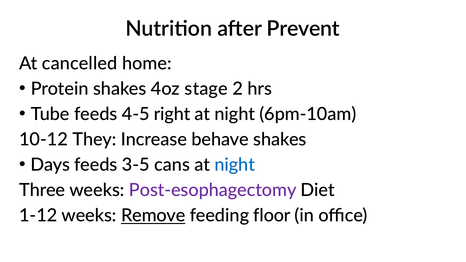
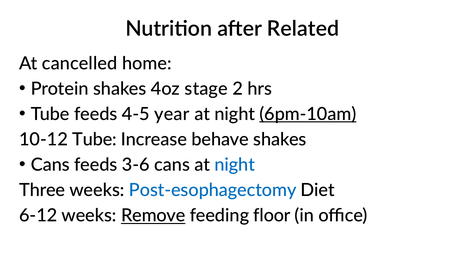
Prevent: Prevent -> Related (303, 29)
right: right -> year (172, 114)
6pm-10am underline: none -> present (308, 114)
10-12 They: They -> Tube (94, 140)
Days: Days -> Cans (50, 165)
3-5: 3-5 -> 3-6 (136, 165)
Post-esophagectomy colour: purple -> blue (213, 190)
1-12: 1-12 -> 6-12 (38, 216)
